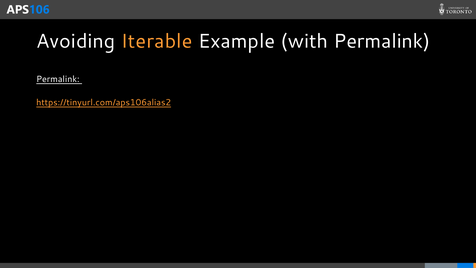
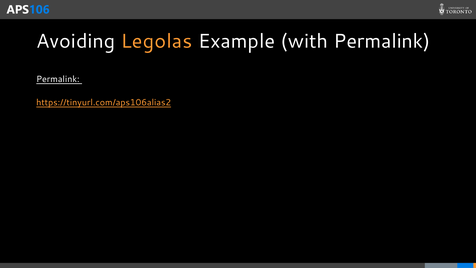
Iterable: Iterable -> Legolas (157, 41)
